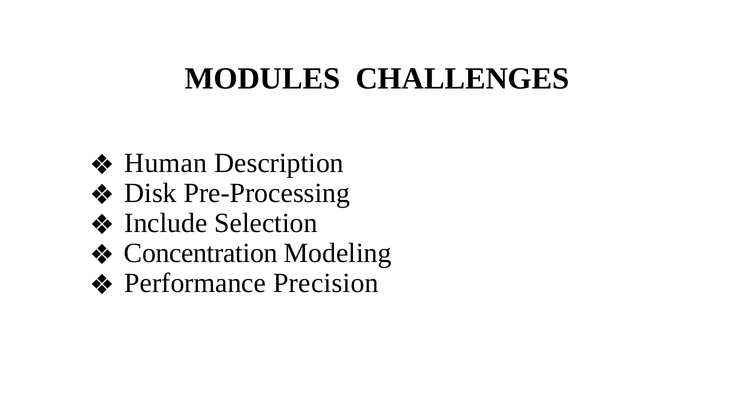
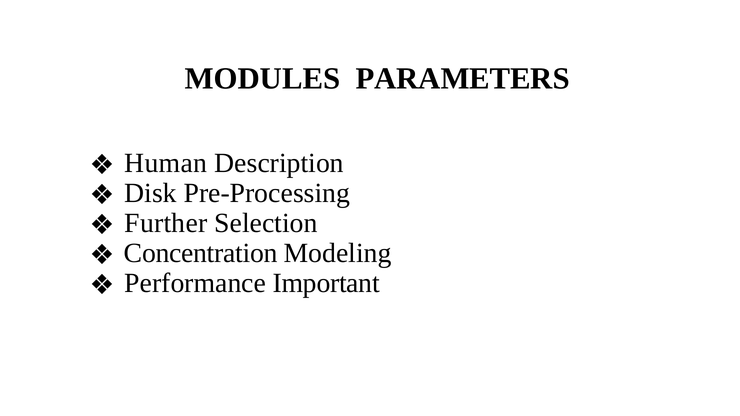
CHALLENGES: CHALLENGES -> PARAMETERS (463, 79)
Include: Include -> Further (166, 223)
Precision: Precision -> Important (326, 283)
